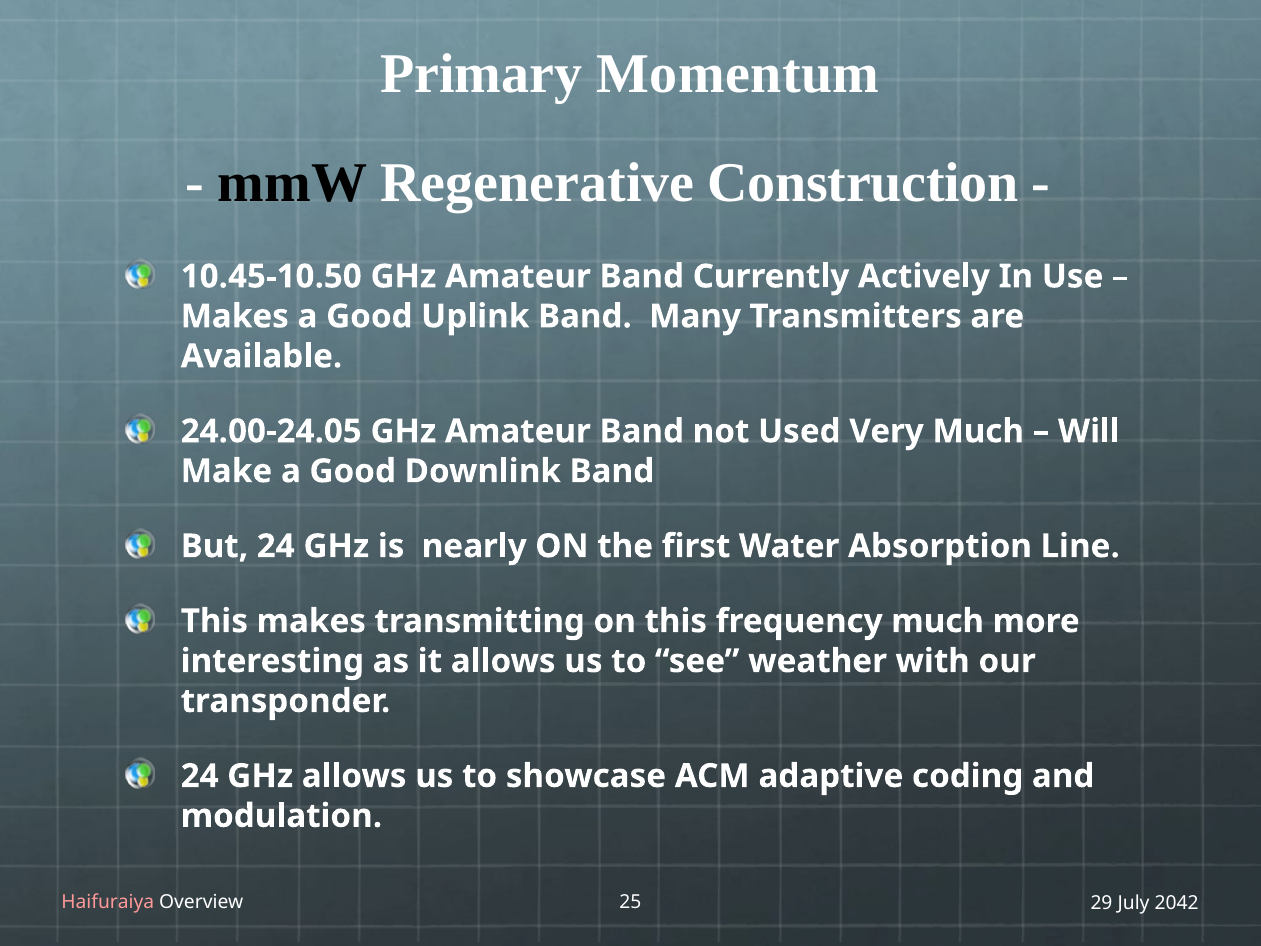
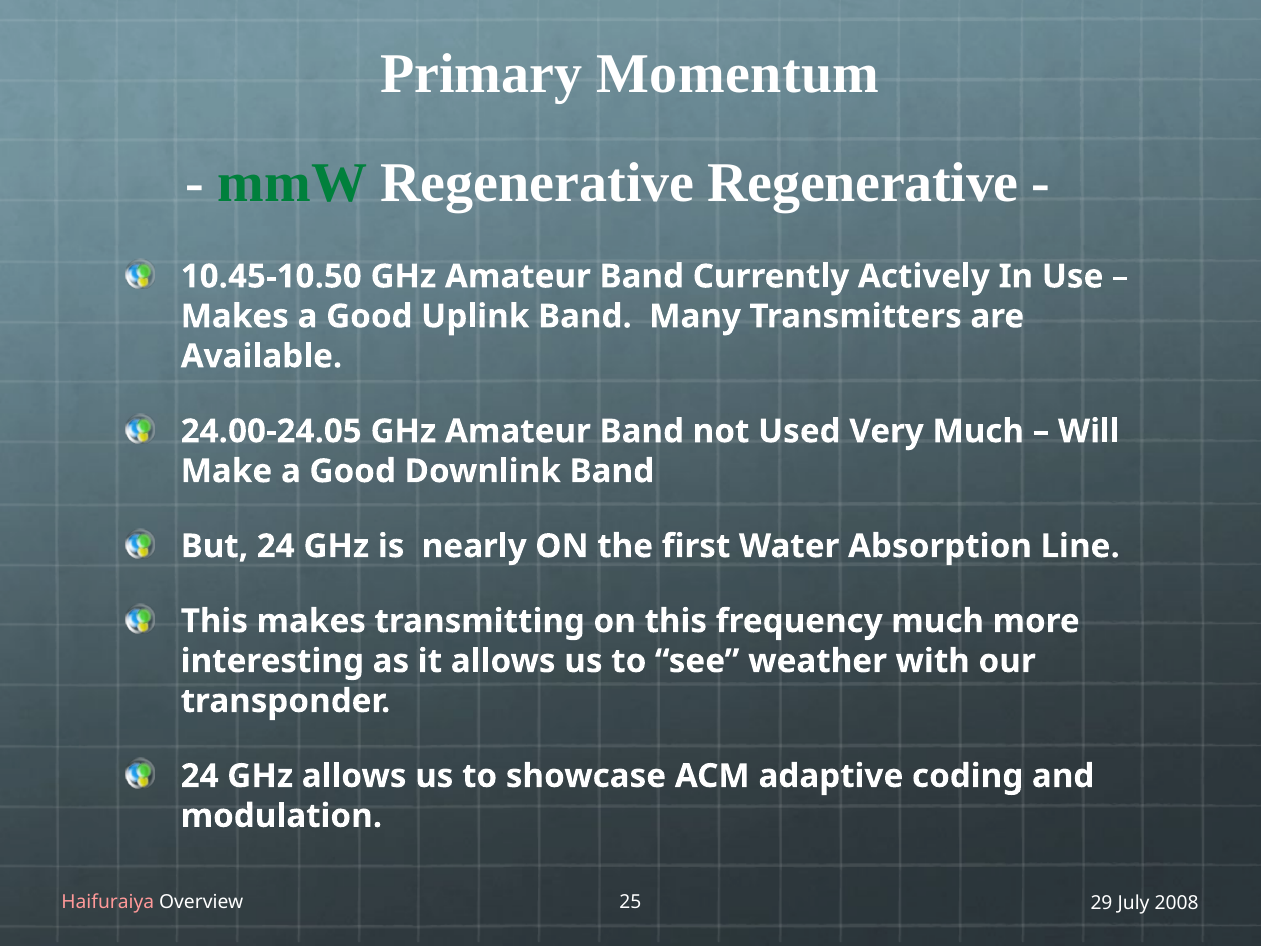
mmW colour: black -> green (293, 183)
Regenerative Construction: Construction -> Regenerative (863, 183)
2042: 2042 -> 2008 (1177, 903)
